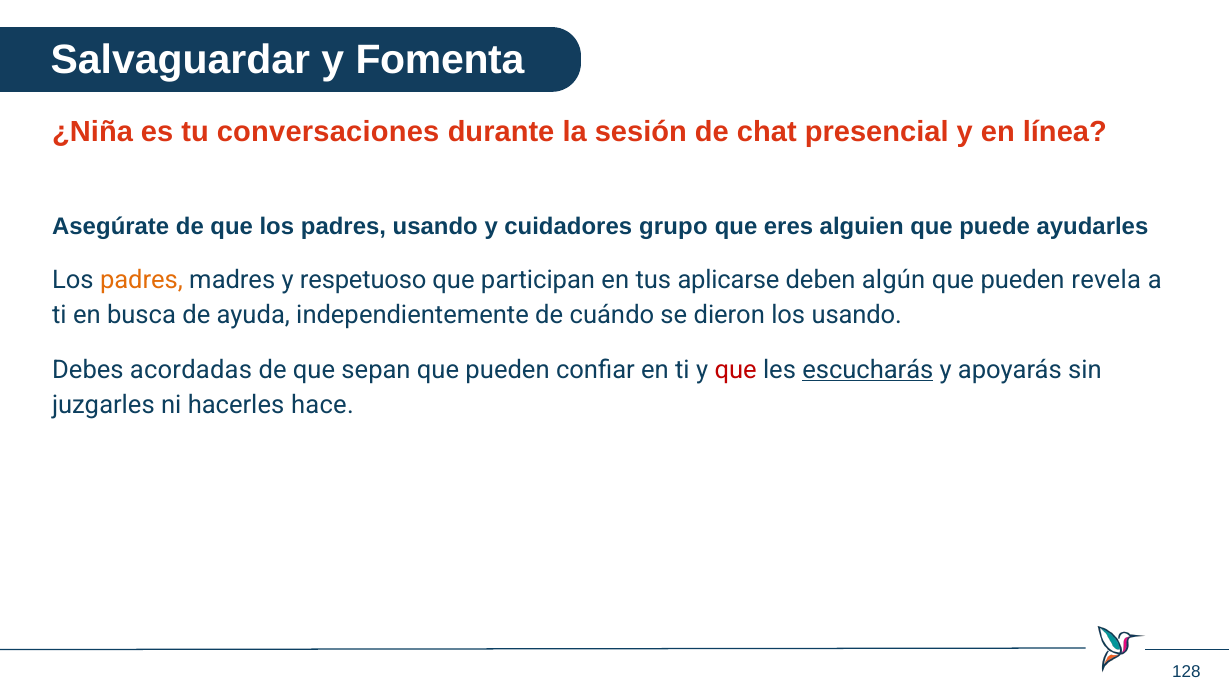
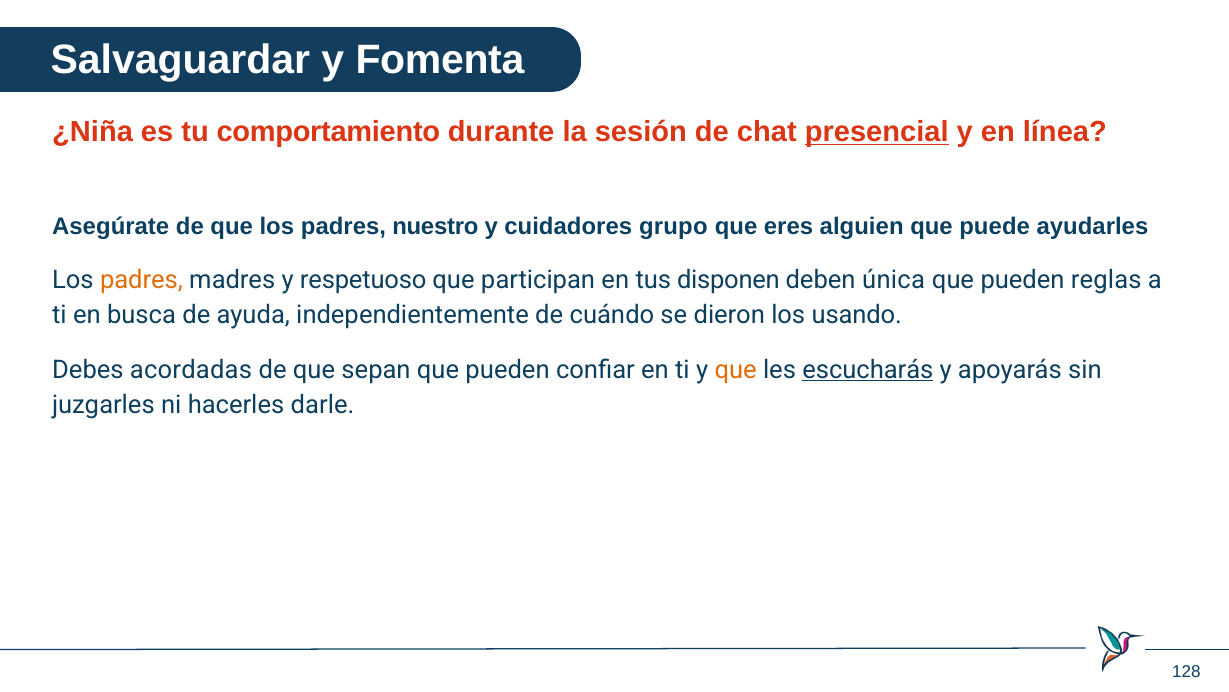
conversaciones: conversaciones -> comportamiento (328, 132)
presencial underline: none -> present (877, 132)
padres usando: usando -> nuestro (435, 227)
aplicarse: aplicarse -> disponen (728, 280)
algún: algún -> única (894, 280)
revela: revela -> reglas (1106, 280)
que colour: red -> orange (736, 369)
hace: hace -> darle (323, 405)
